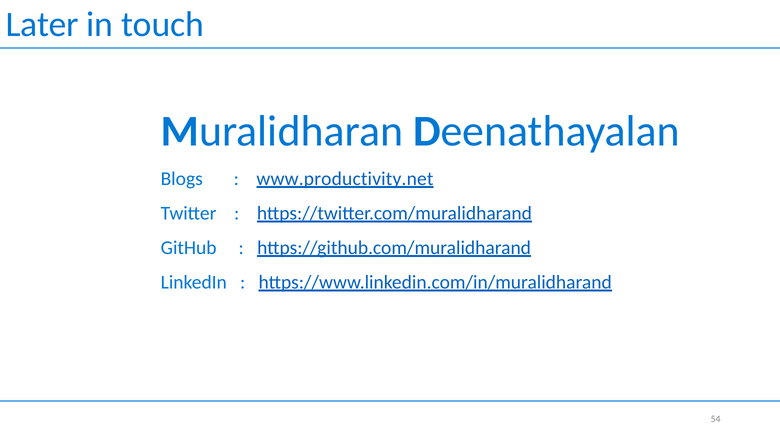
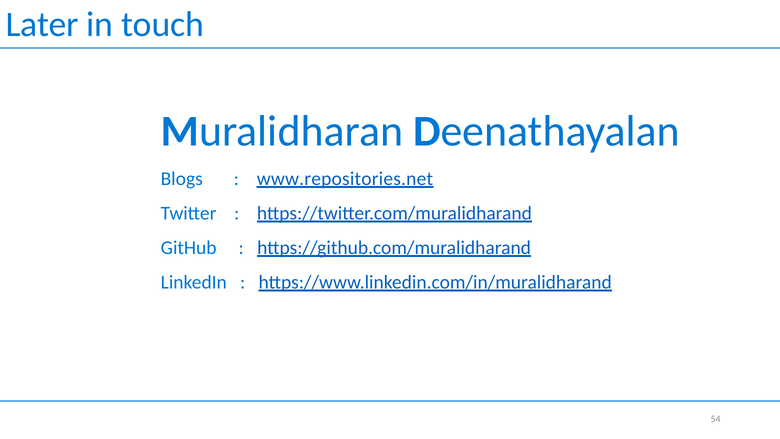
www.productivity.net: www.productivity.net -> www.repositories.net (345, 179)
